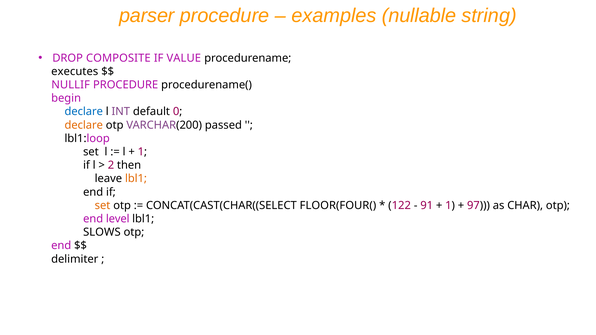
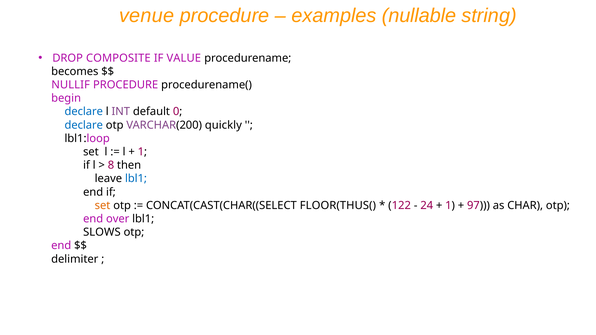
parser: parser -> venue (147, 16)
executes: executes -> becomes (75, 71)
declare colour: orange -> blue (84, 125)
passed: passed -> quickly (223, 125)
2: 2 -> 8 (111, 165)
lbl1 colour: orange -> blue (136, 179)
FLOOR(FOUR(: FLOOR(FOUR( -> FLOOR(THUS( (338, 206)
91: 91 -> 24 (427, 206)
level: level -> over (118, 219)
